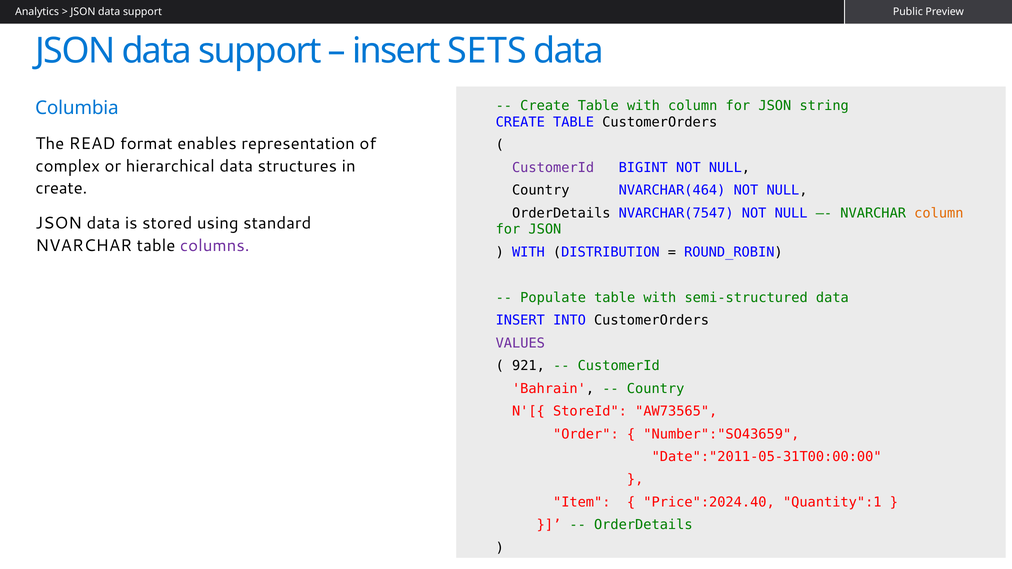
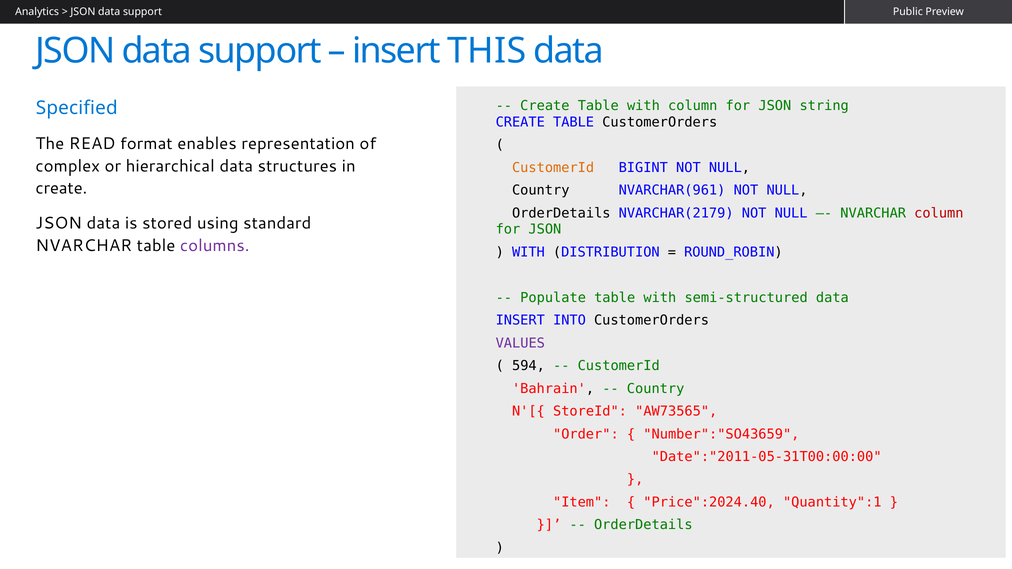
SETS: SETS -> THIS (487, 51)
Columbia: Columbia -> Specified (77, 108)
CustomerId colour: purple -> orange (553, 168)
NVARCHAR(464: NVARCHAR(464 -> NVARCHAR(961 (672, 190)
NVARCHAR(7547: NVARCHAR(7547 -> NVARCHAR(2179 (676, 213)
column colour: orange -> red (939, 213)
921: 921 -> 594 (528, 366)
